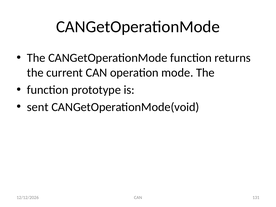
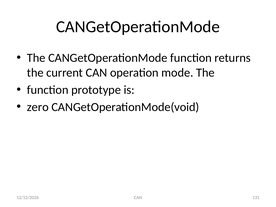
sent: sent -> zero (38, 107)
